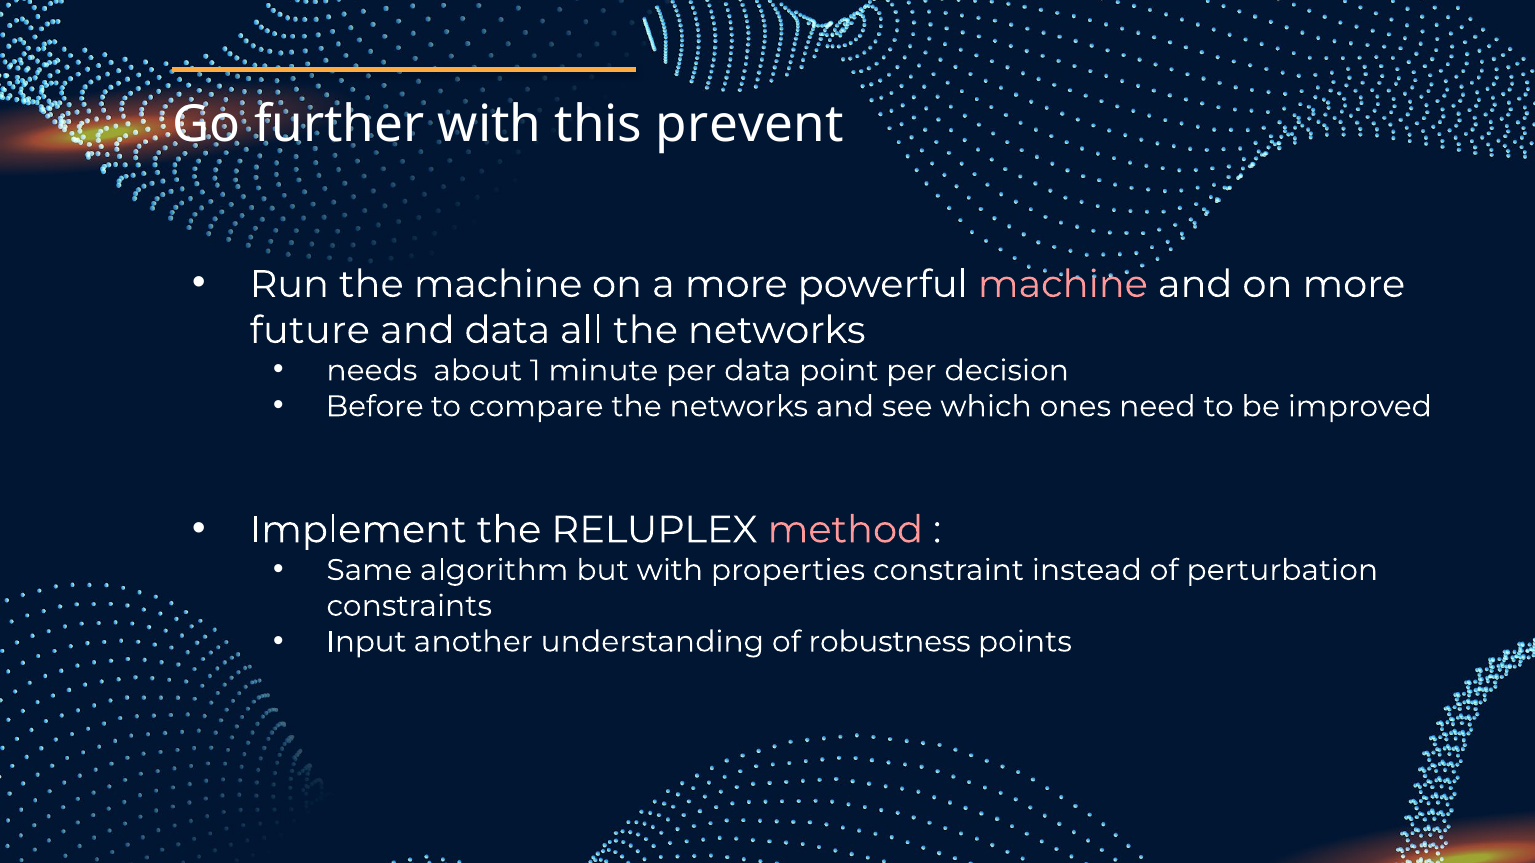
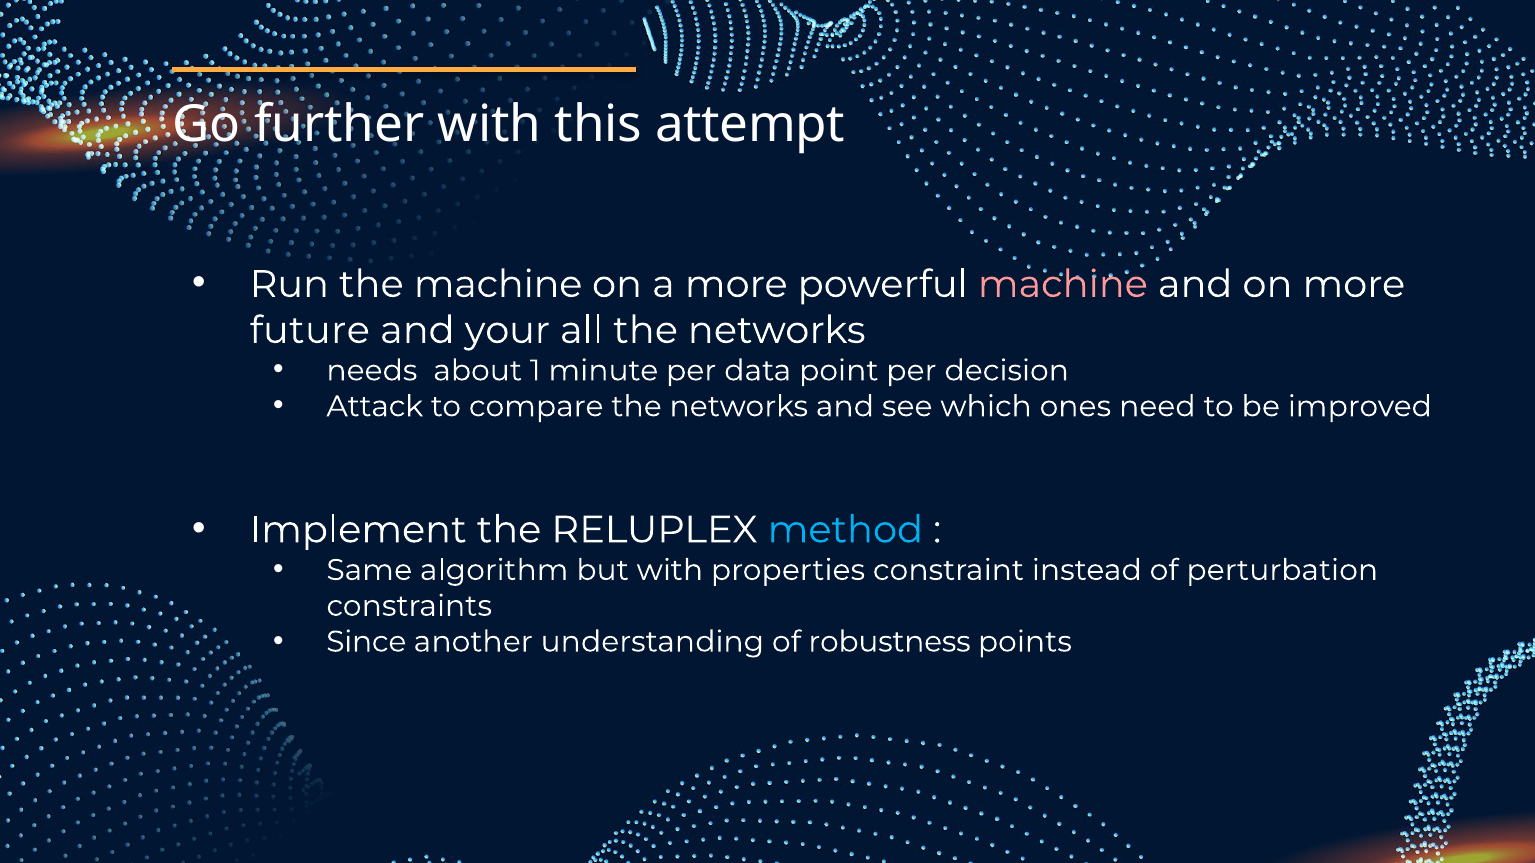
prevent: prevent -> attempt (750, 125)
and data: data -> your (507, 330)
Before: Before -> Attack (375, 407)
method colour: pink -> light blue (845, 530)
Input: Input -> Since (366, 642)
